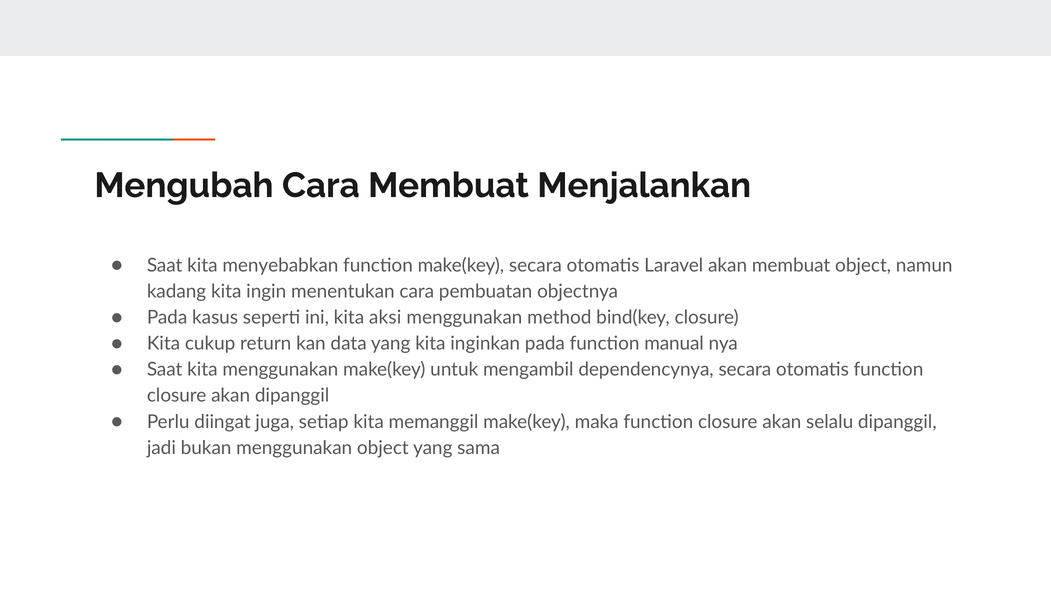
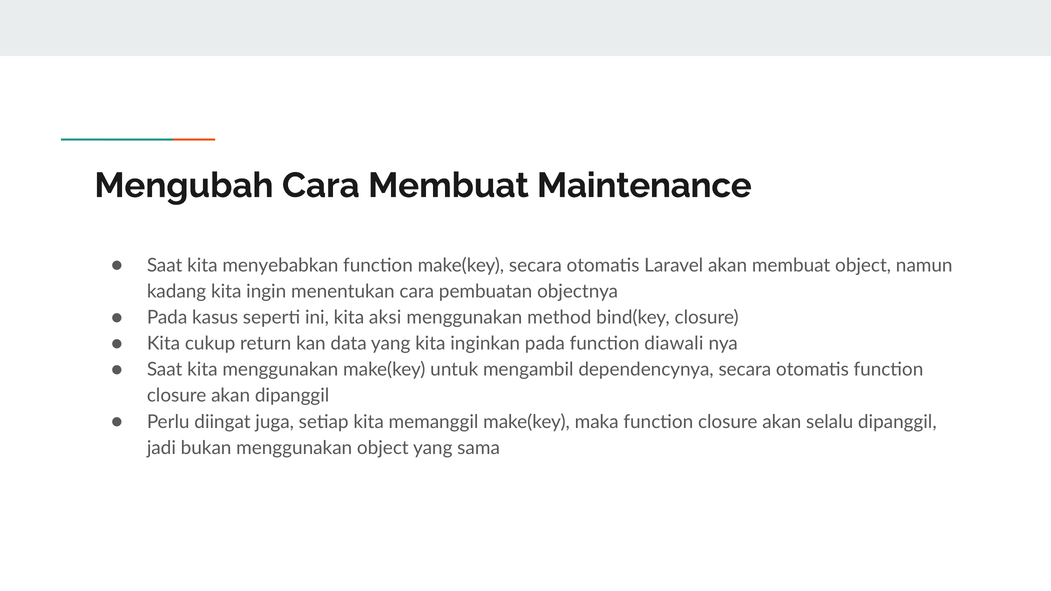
Menjalankan: Menjalankan -> Maintenance (644, 186)
manual: manual -> diawali (674, 344)
